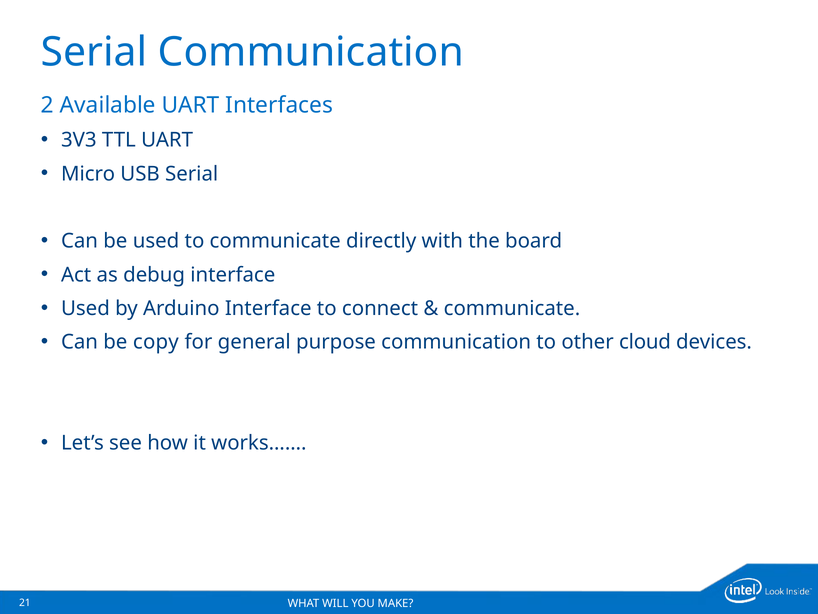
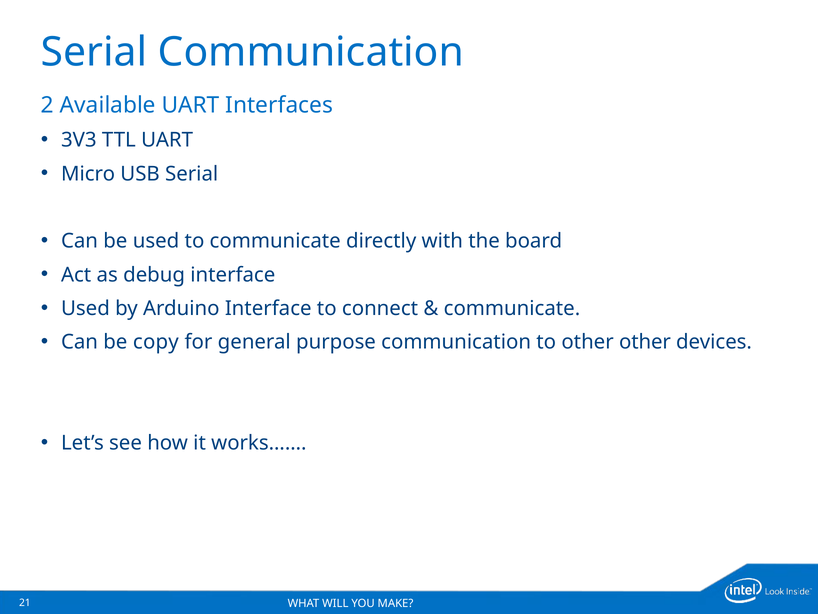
other cloud: cloud -> other (645, 342)
